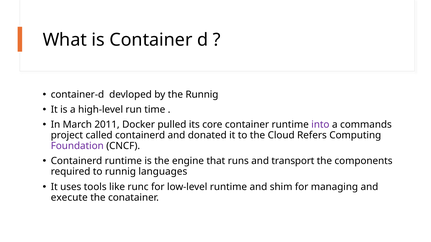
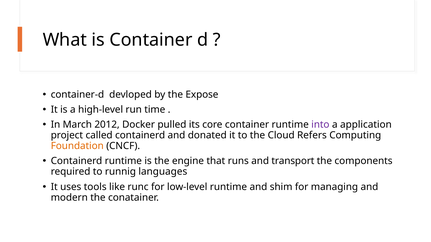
the Runnig: Runnig -> Expose (202, 95)
2011: 2011 -> 2012 (107, 125)
commands: commands -> application (366, 125)
Foundation colour: purple -> orange (77, 146)
execute: execute -> modern (69, 198)
